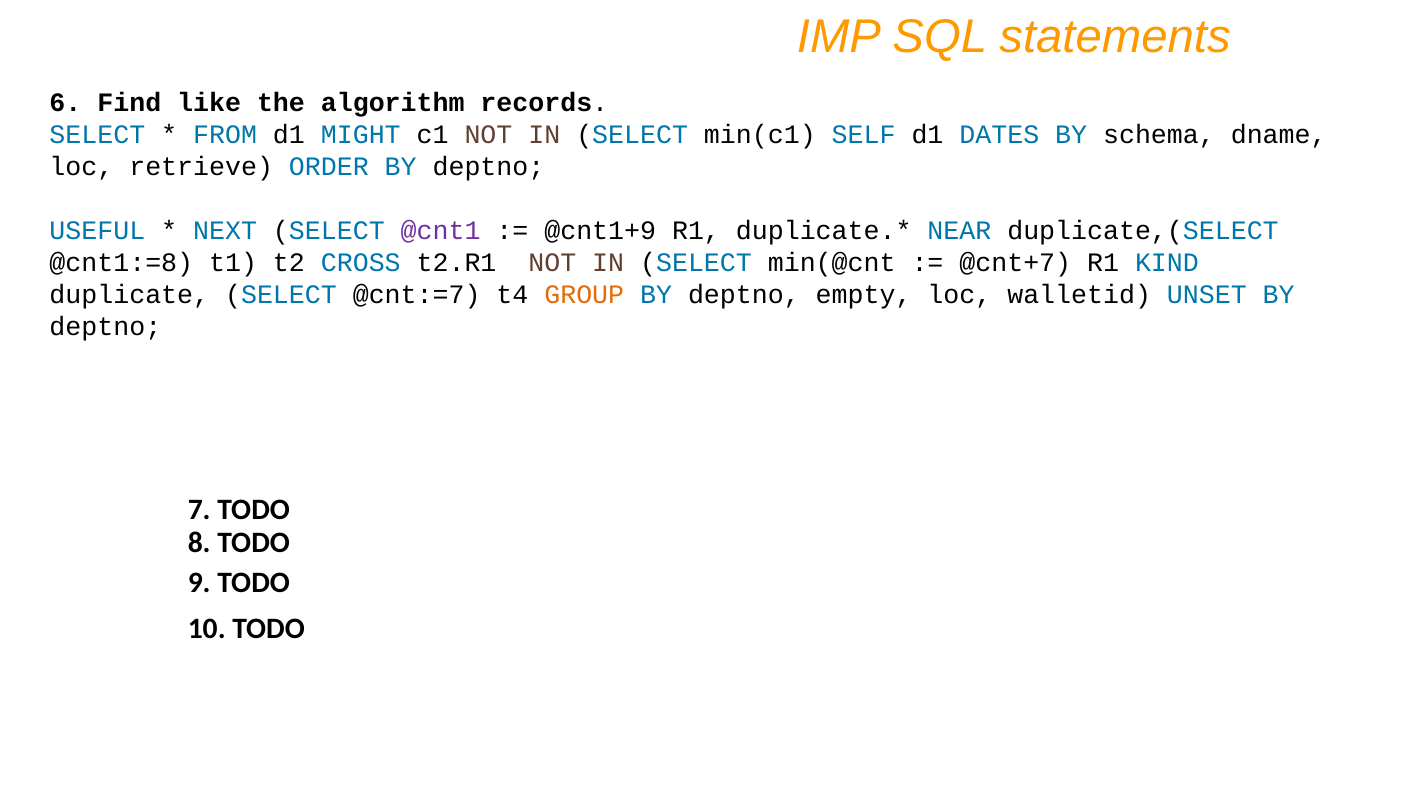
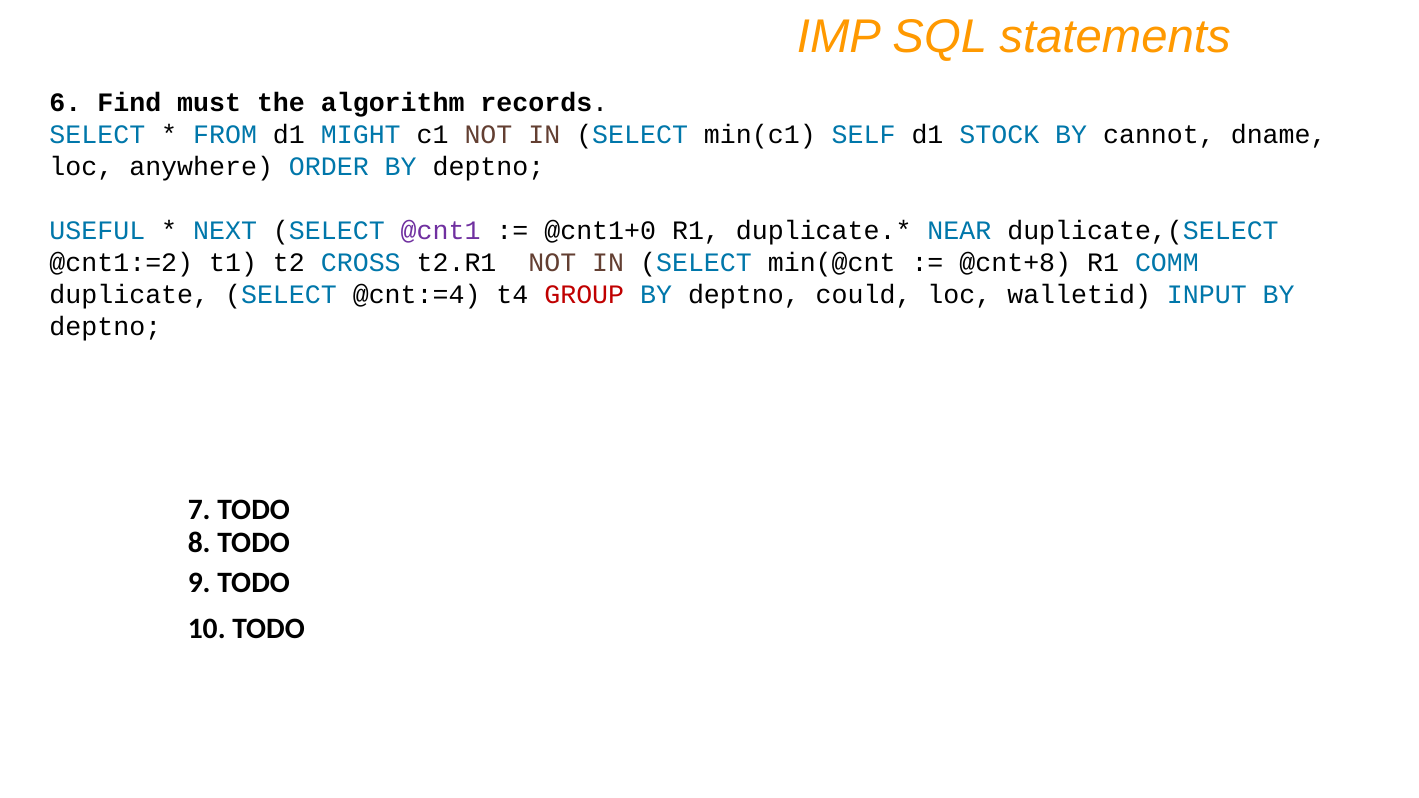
like: like -> must (209, 103)
DATES: DATES -> STOCK (999, 135)
schema: schema -> cannot (1159, 135)
retrieve: retrieve -> anywhere (201, 167)
@cnt1+9: @cnt1+9 -> @cnt1+0 (600, 231)
@cnt1:=8: @cnt1:=8 -> @cnt1:=2 (121, 262)
@cnt+7: @cnt+7 -> @cnt+8 (1015, 262)
KIND: KIND -> COMM (1167, 262)
@cnt:=7: @cnt:=7 -> @cnt:=4 (417, 294)
GROUP colour: orange -> red (584, 294)
empty: empty -> could (864, 294)
UNSET: UNSET -> INPUT (1207, 294)
